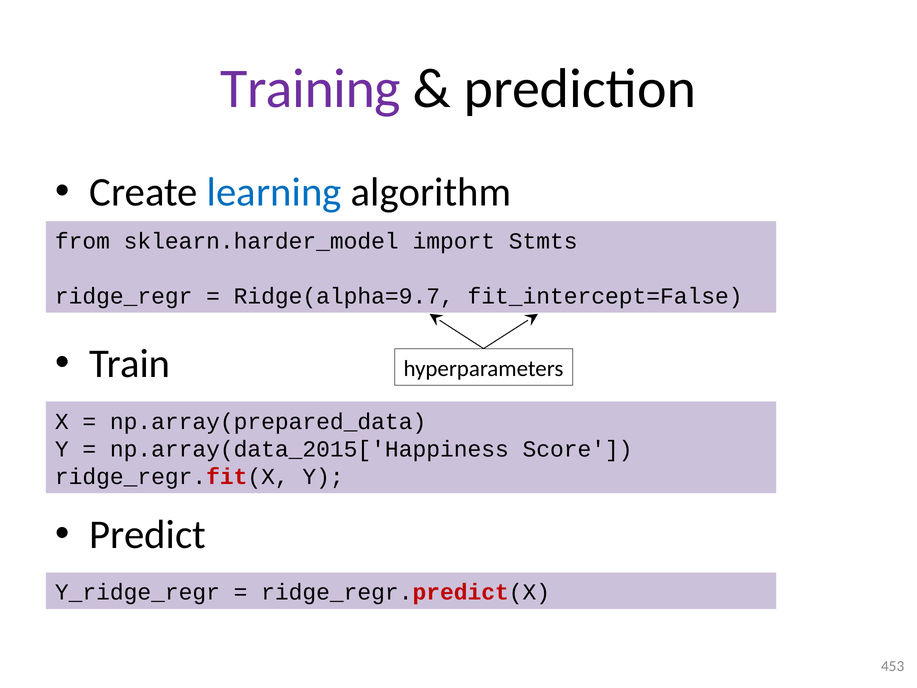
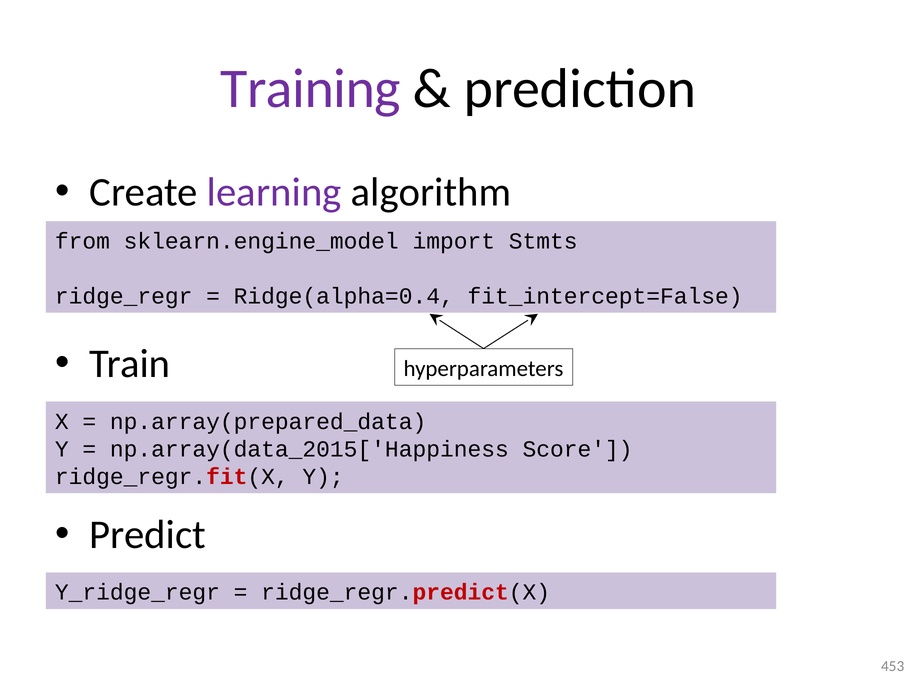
learning colour: blue -> purple (274, 192)
sklearn.harder_model: sklearn.harder_model -> sklearn.engine_model (261, 241)
Ridge(alpha=9.7: Ridge(alpha=9.7 -> Ridge(alpha=0.4 (344, 296)
